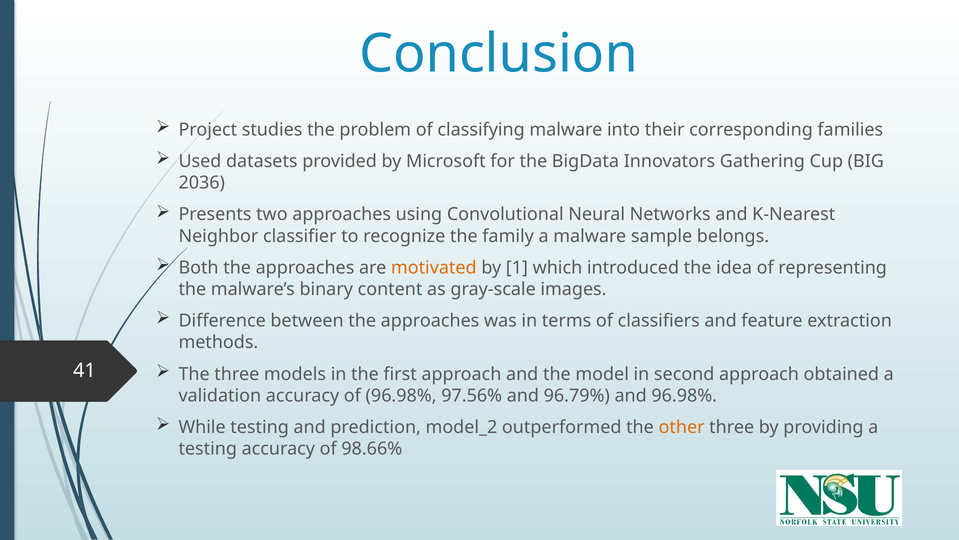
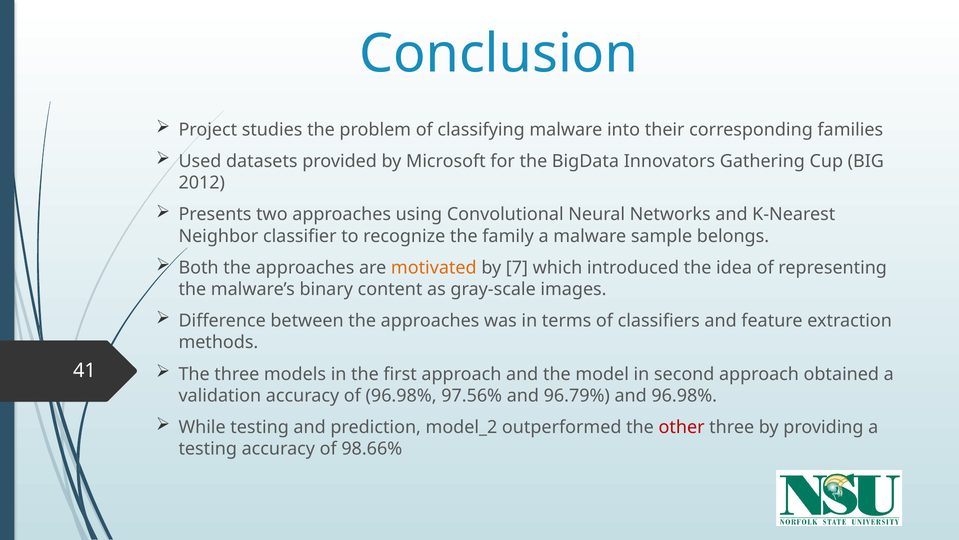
2036: 2036 -> 2012 (202, 183)
1: 1 -> 7 (517, 267)
other colour: orange -> red (682, 427)
